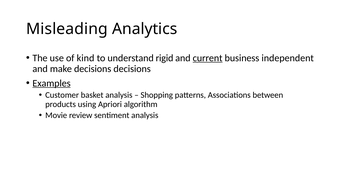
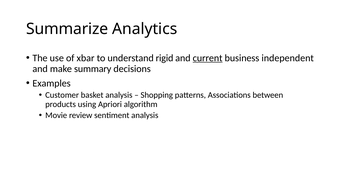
Misleading: Misleading -> Summarize (67, 29)
kind: kind -> xbar (86, 58)
make decisions: decisions -> summary (93, 69)
Examples underline: present -> none (52, 83)
